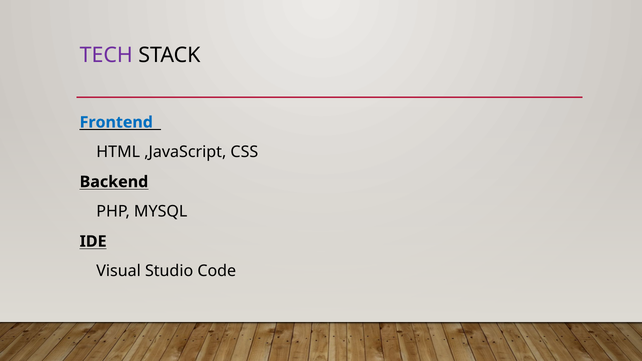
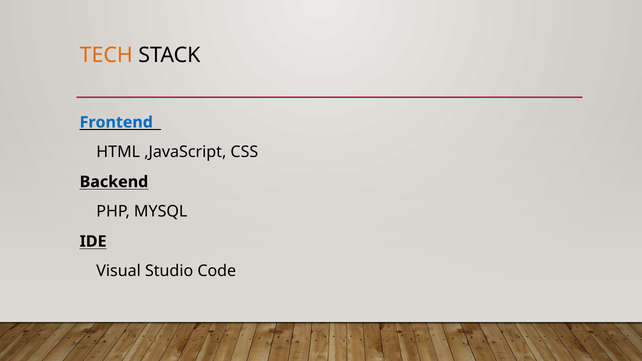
TECH colour: purple -> orange (106, 55)
